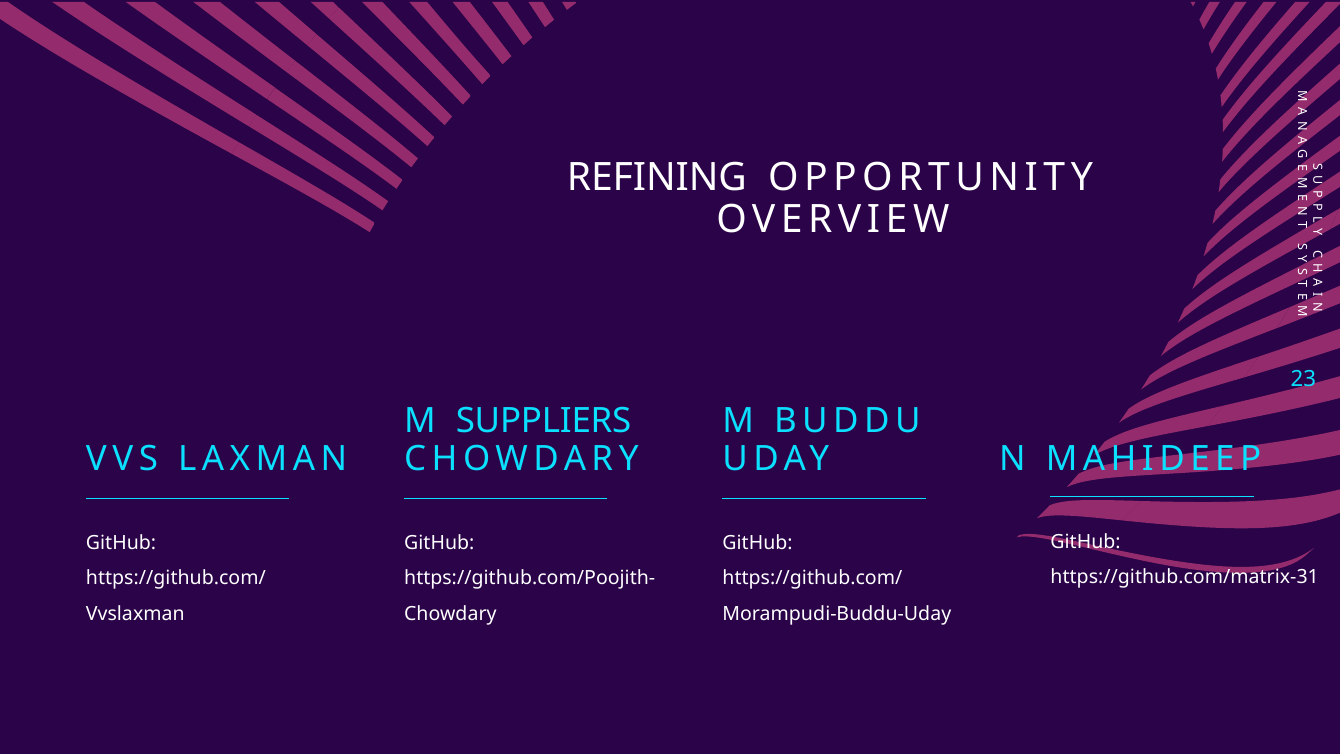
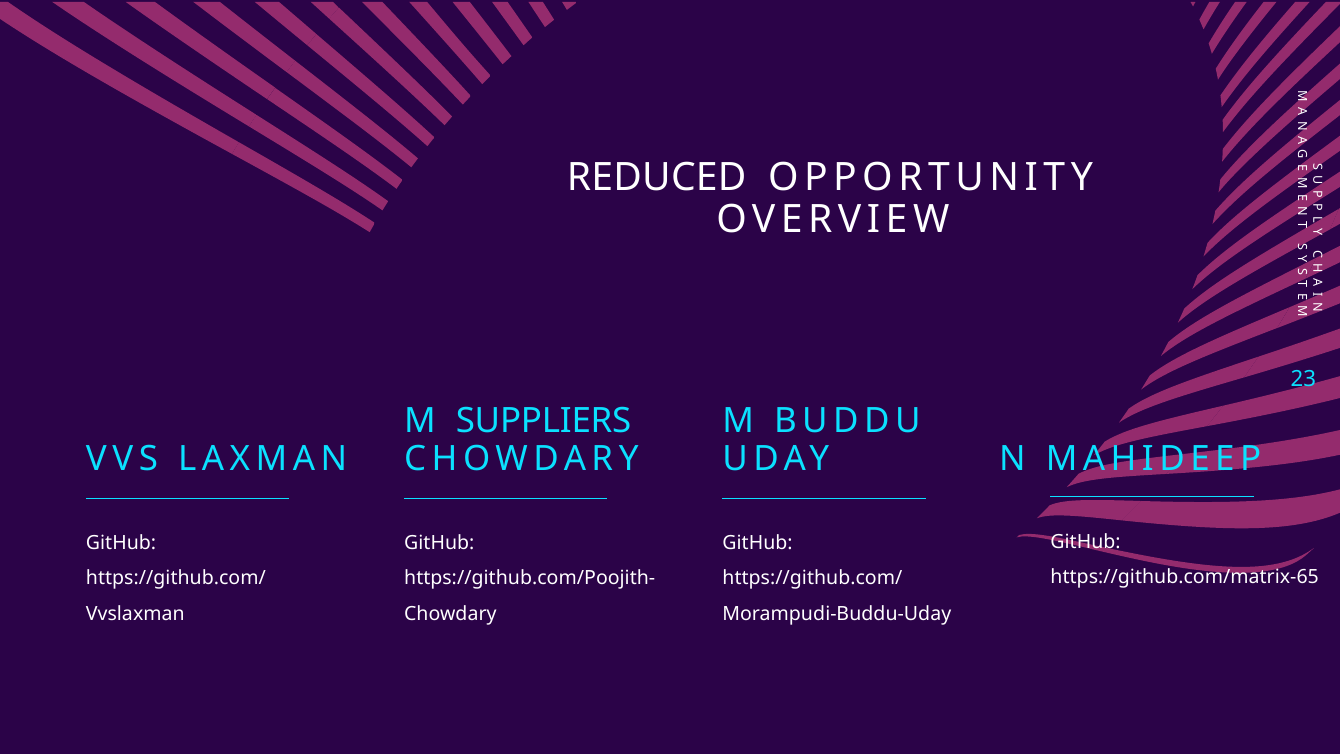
REFINING: REFINING -> REDUCED (657, 178)
https://github.com/matrix-31: https://github.com/matrix-31 -> https://github.com/matrix-65 (1185, 577)
